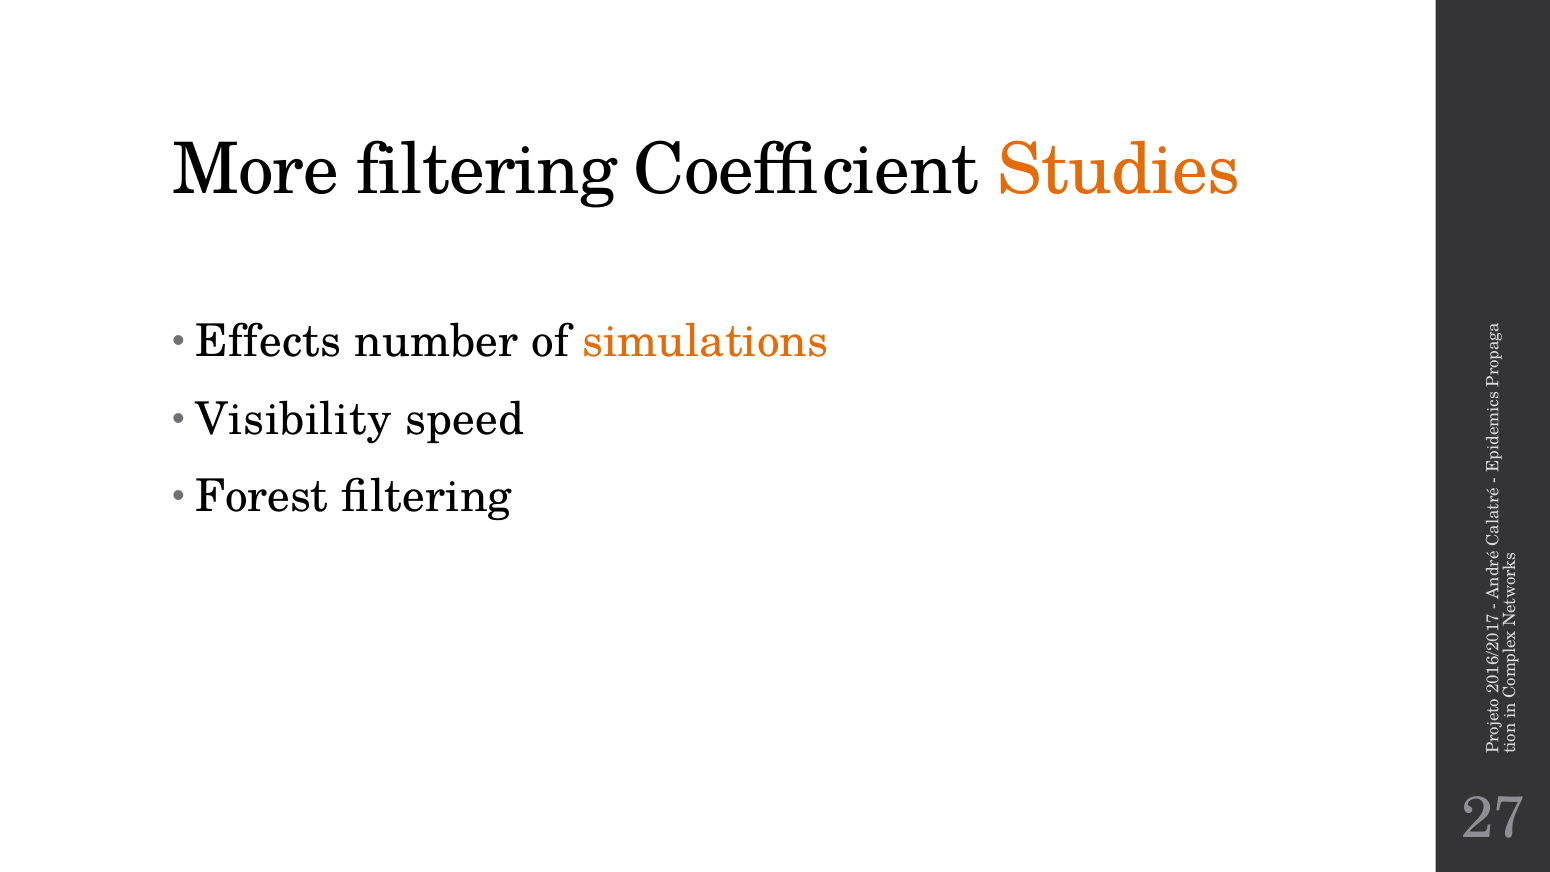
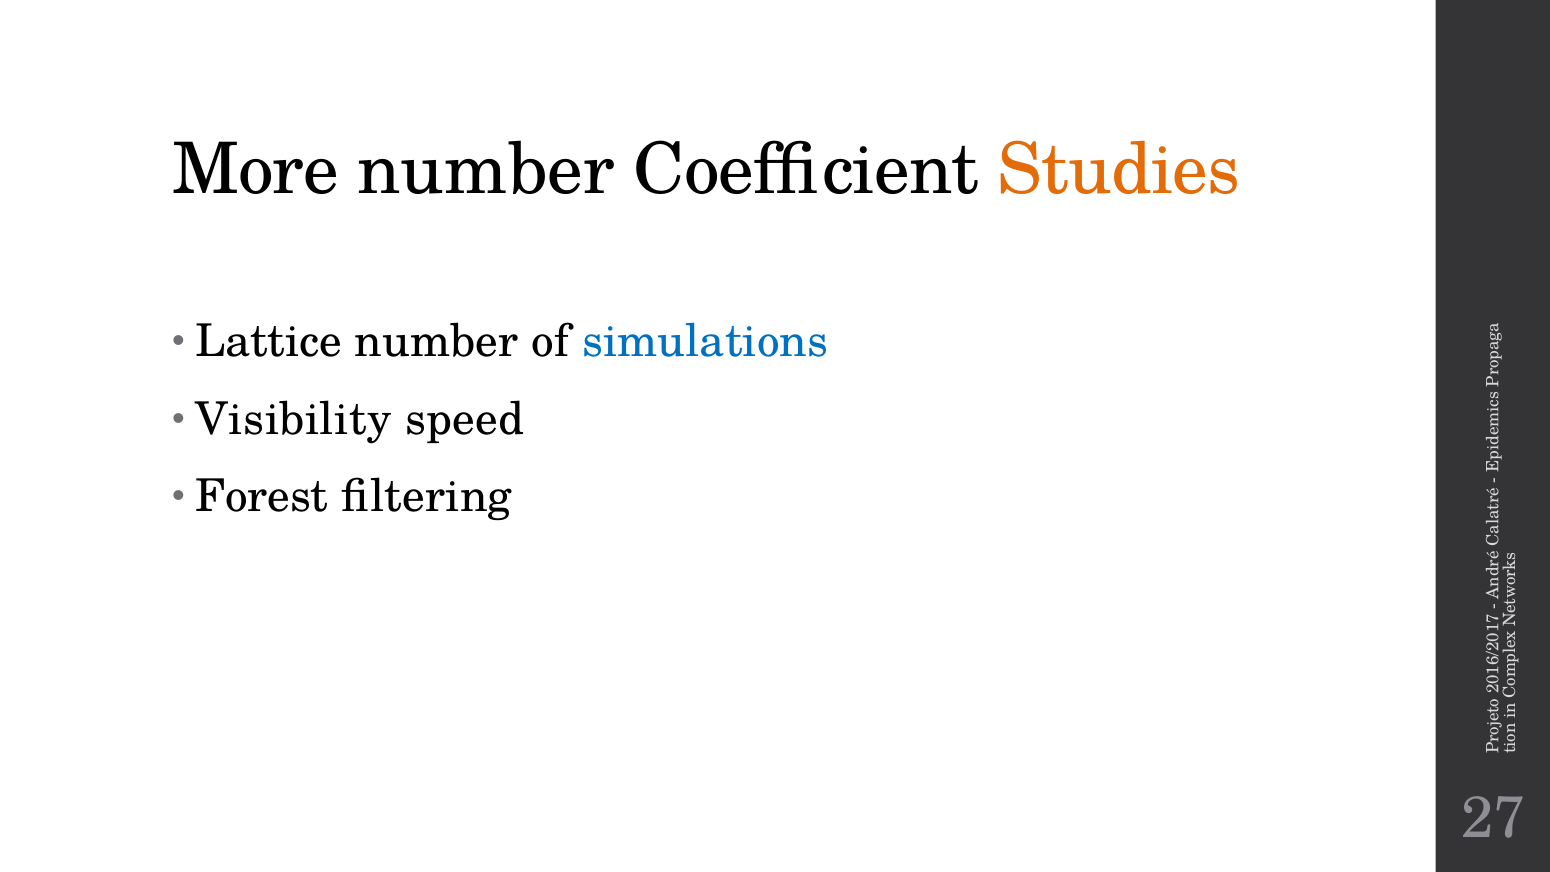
More filtering: filtering -> number (486, 170)
Effects: Effects -> Lattice (269, 342)
simulations colour: orange -> blue (705, 342)
